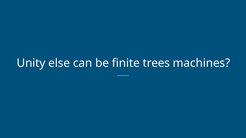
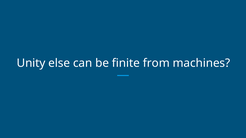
trees: trees -> from (156, 63)
